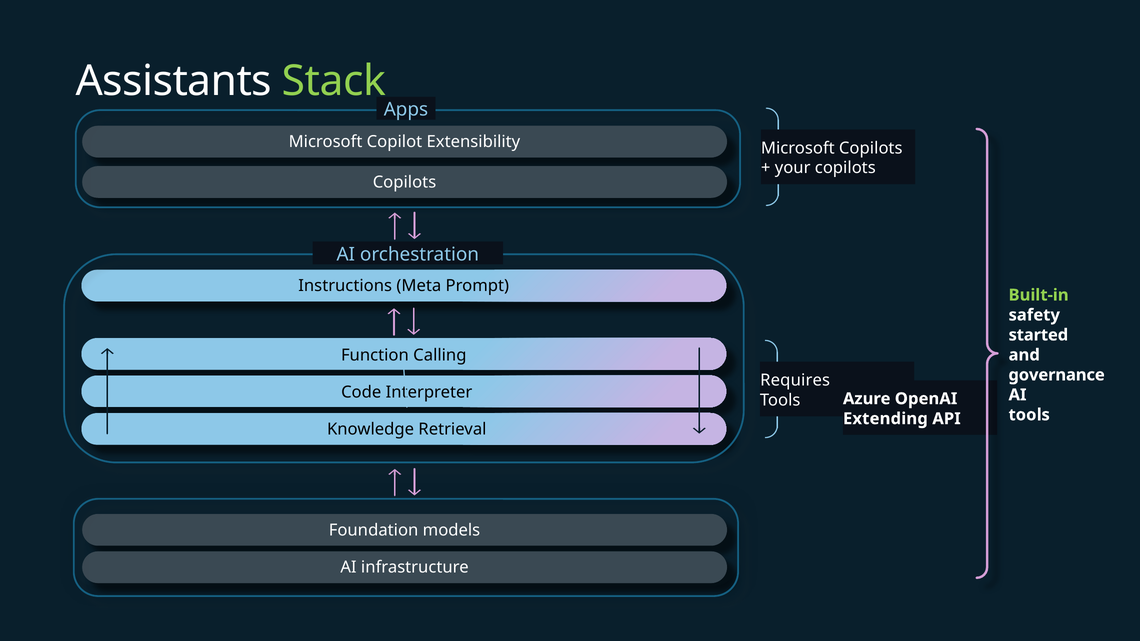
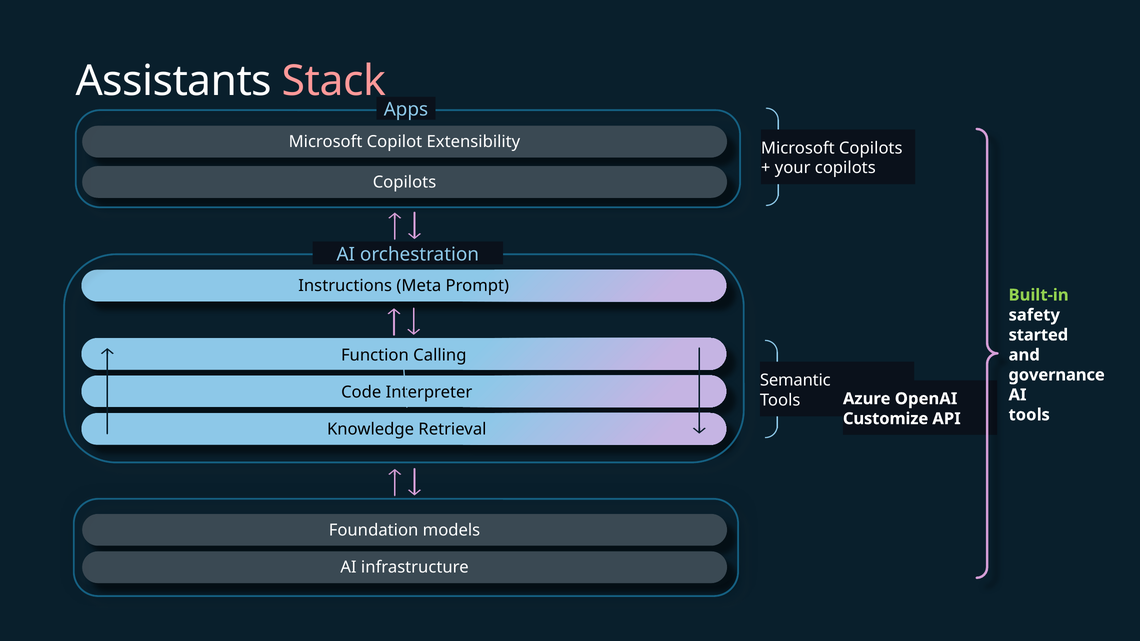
Stack colour: light green -> pink (334, 81)
Requires: Requires -> Semantic (795, 380)
Extending: Extending -> Customize (886, 419)
